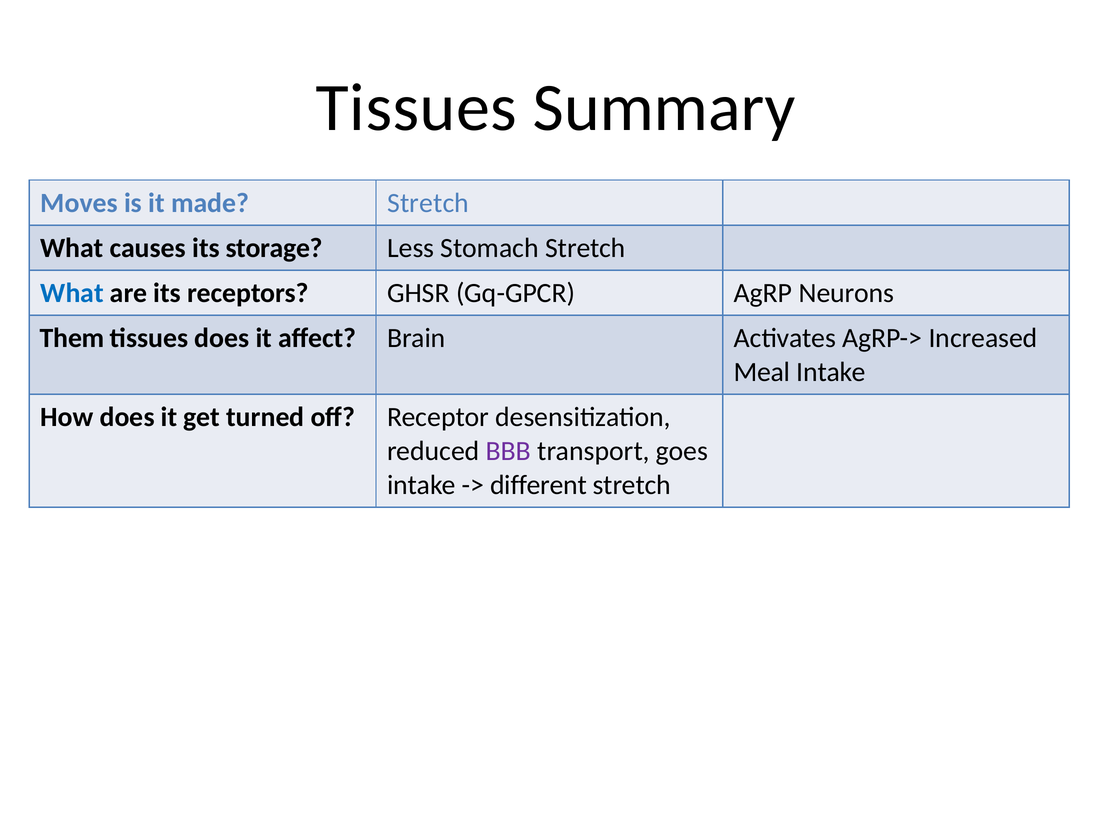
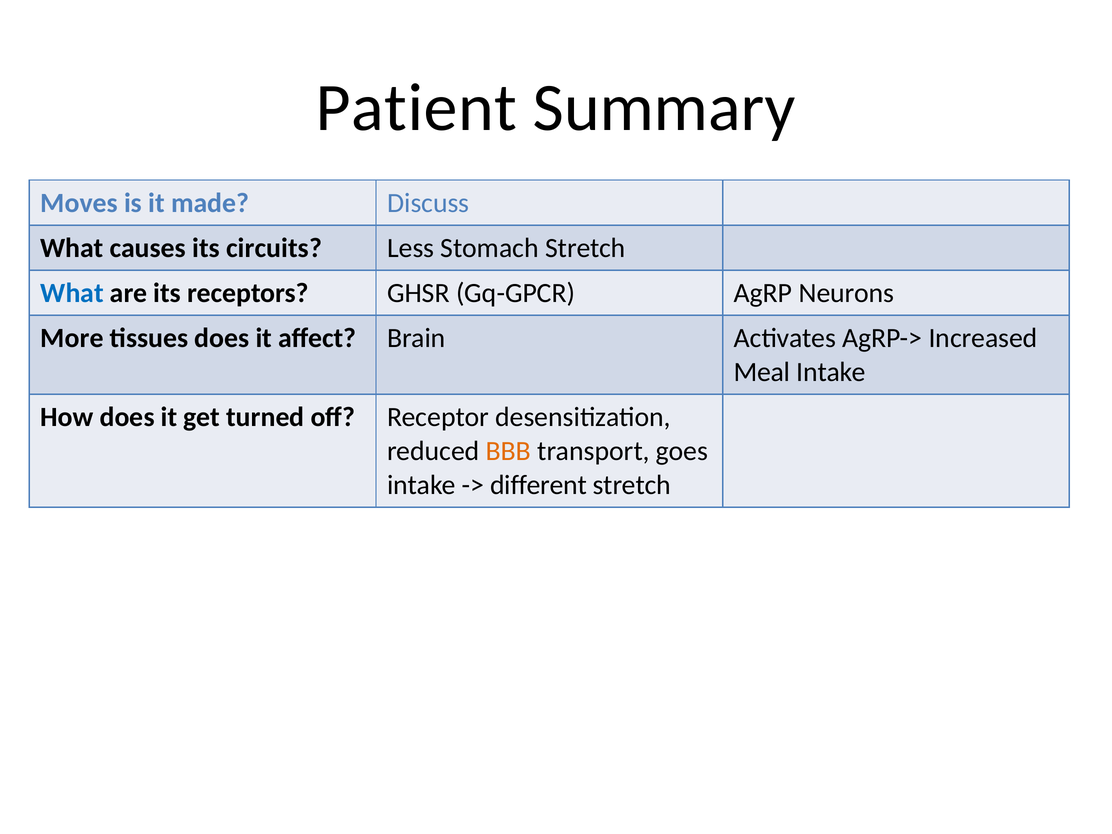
Tissues: Tissues -> Patient (416, 108)
made Stretch: Stretch -> Discuss (428, 203)
storage: storage -> circuits (274, 248)
Them: Them -> More (72, 338)
BBB colour: purple -> orange (508, 451)
